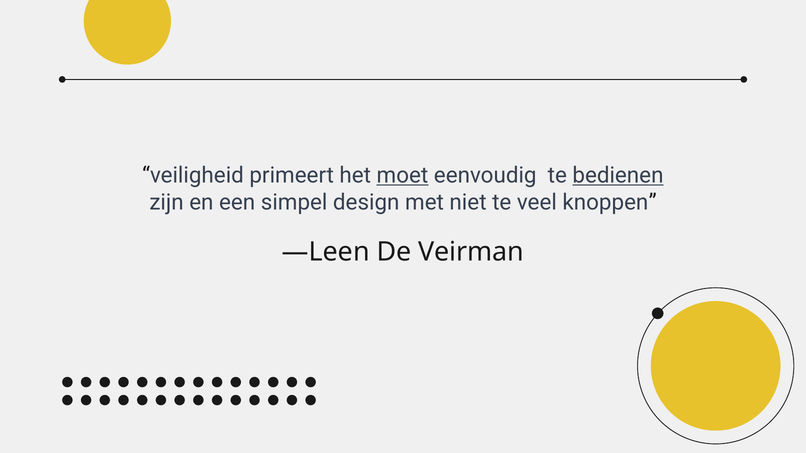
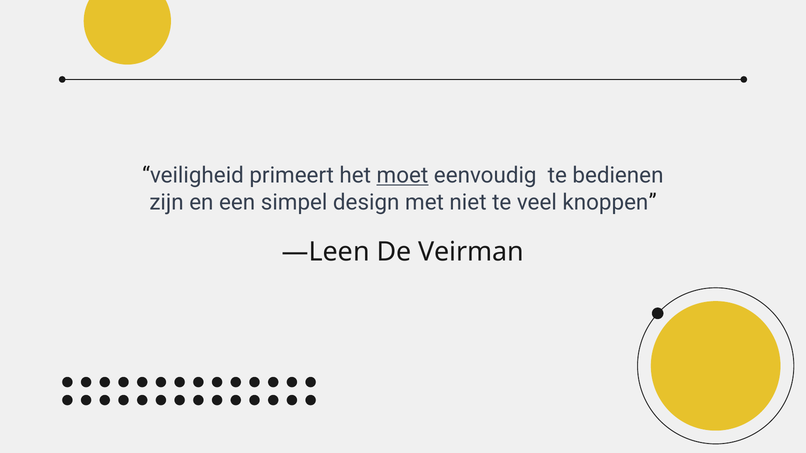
bedienen underline: present -> none (618, 176)
